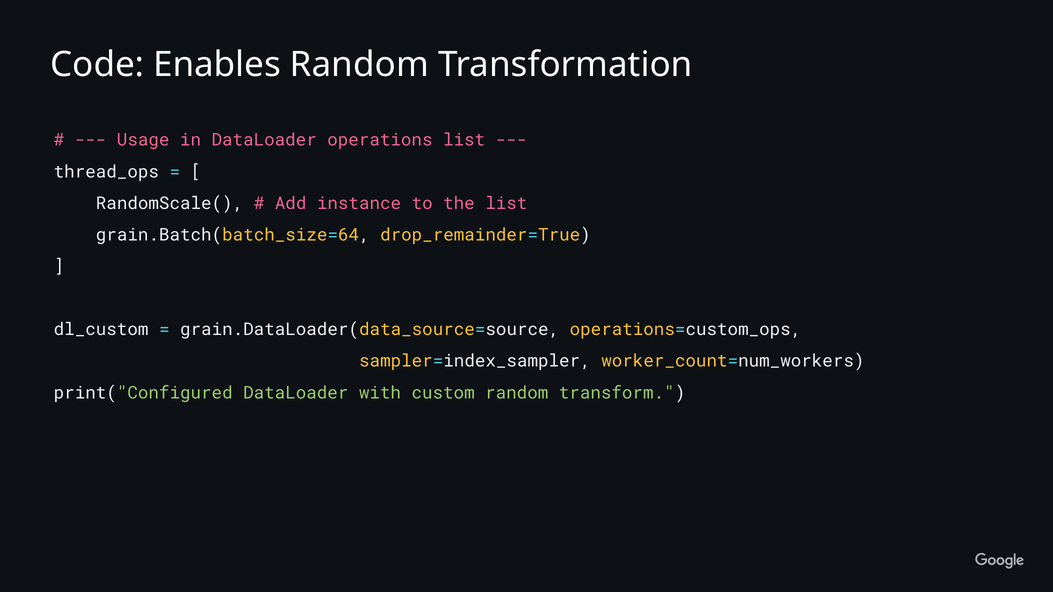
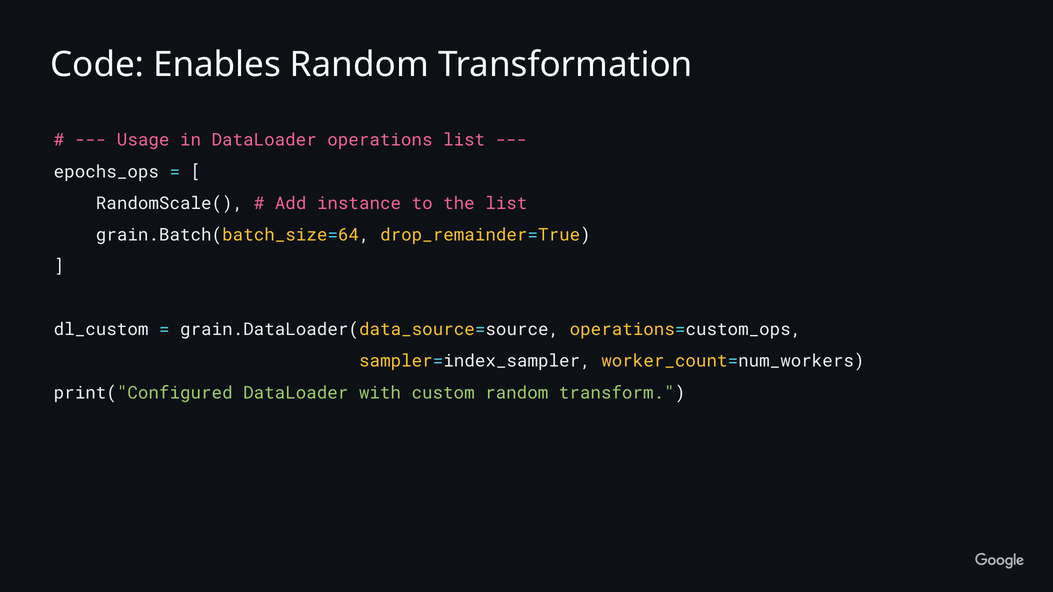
thread_ops: thread_ops -> epochs_ops (106, 172)
